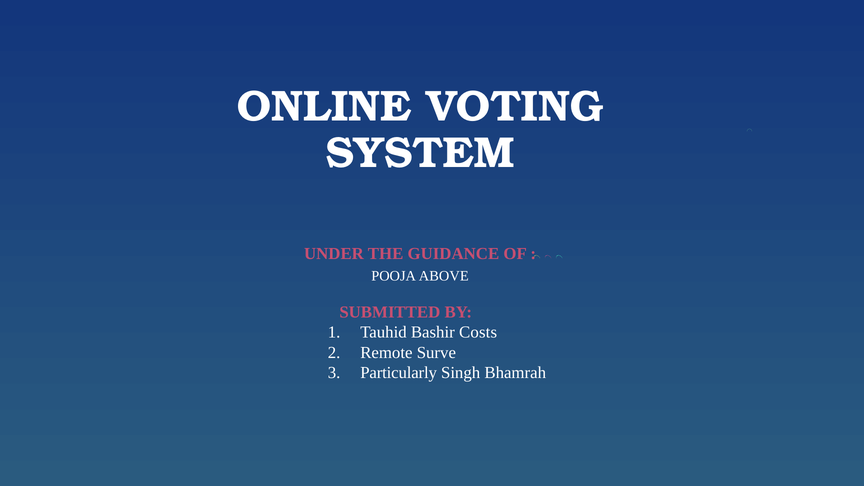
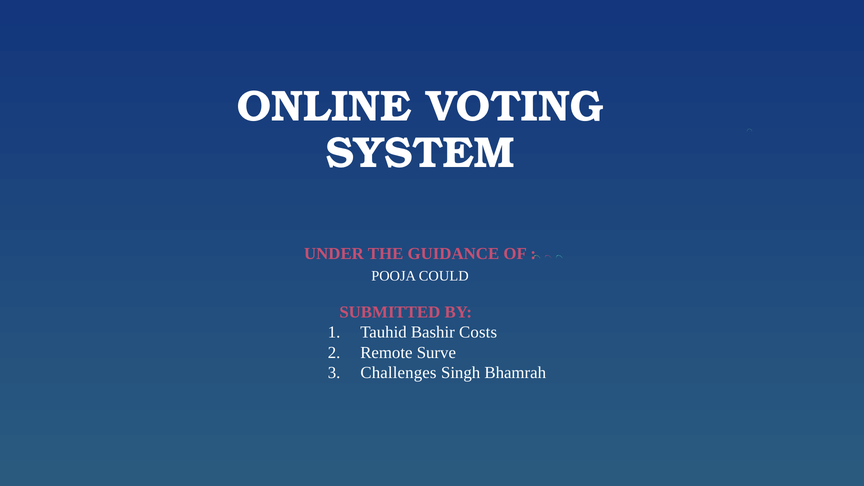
ABOVE: ABOVE -> COULD (444, 276)
Particularly: Particularly -> Challenges (398, 373)
